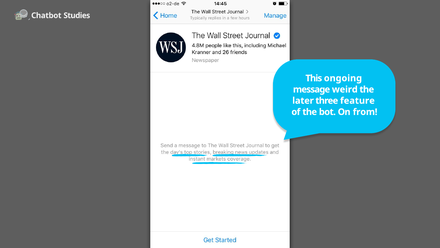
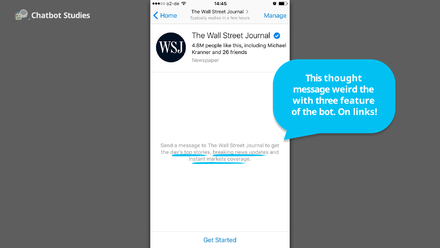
ongoing: ongoing -> thought (343, 78)
later: later -> with (303, 101)
from: from -> links (365, 112)
